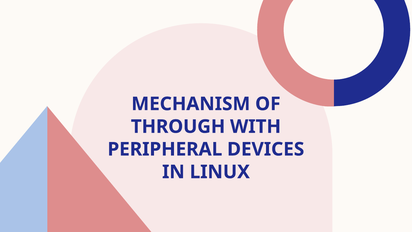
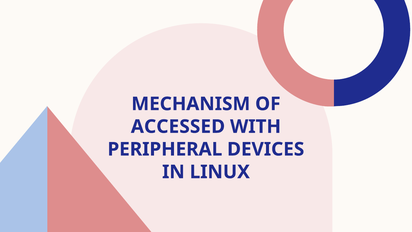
THROUGH: THROUGH -> ACCESSED (178, 126)
